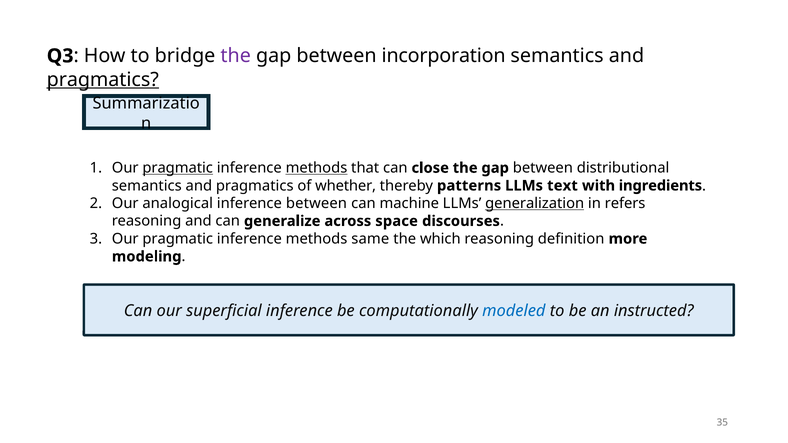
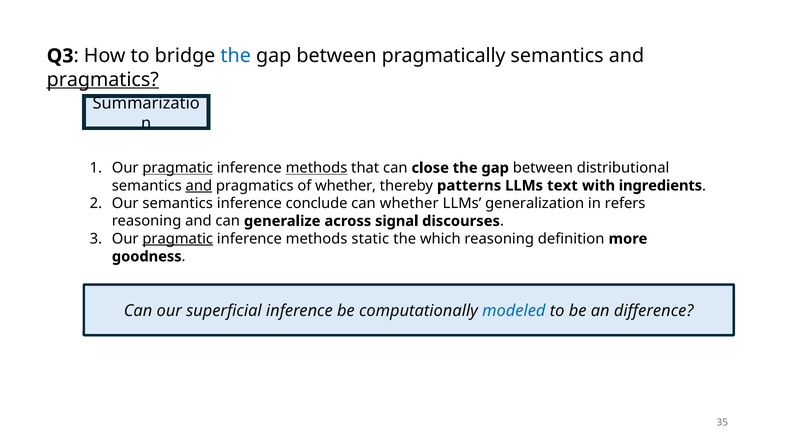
the colour: purple -> blue (236, 56)
incorporation: incorporation -> pragmatically (444, 56)
and underline: none -> present (199, 186)
Our analogical: analogical -> semantics (178, 203)
inference between: between -> conclude (317, 203)
can machine: machine -> whether (409, 203)
generalization underline: present -> none (535, 203)
space: space -> signal (397, 221)
pragmatic underline: none -> present (178, 239)
same: same -> static (370, 239)
modeling: modeling -> goodness (147, 257)
instructed: instructed -> difference (654, 311)
